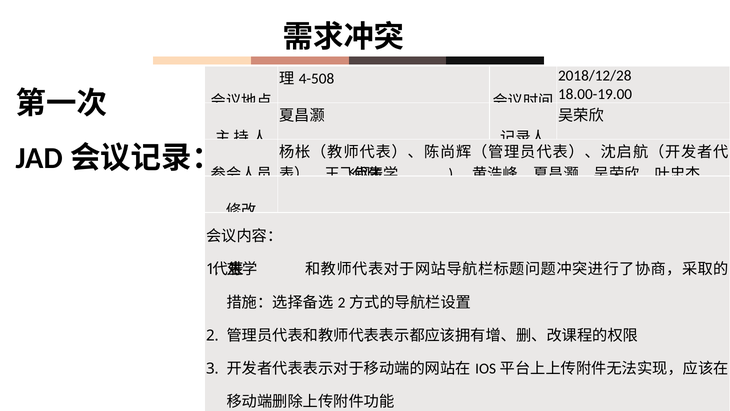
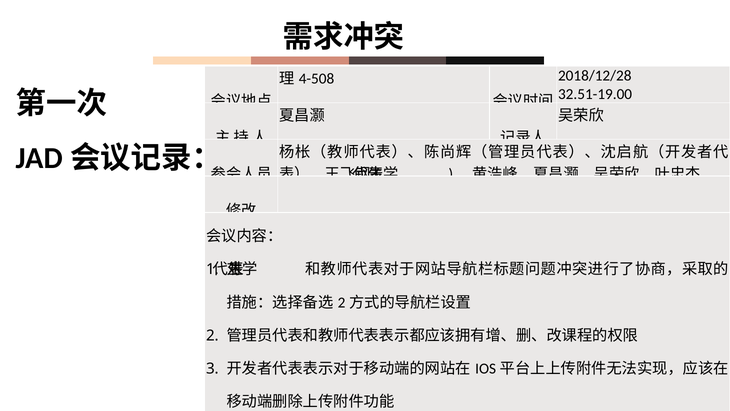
18.00-19.00: 18.00-19.00 -> 32.51-19.00 (595, 94)
